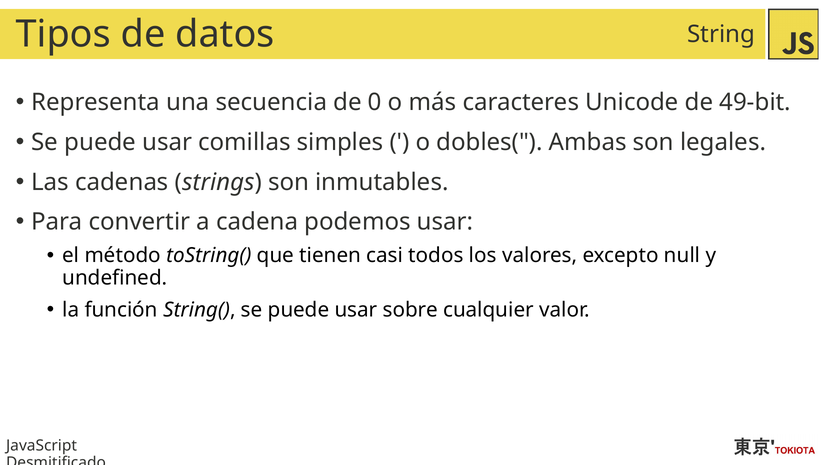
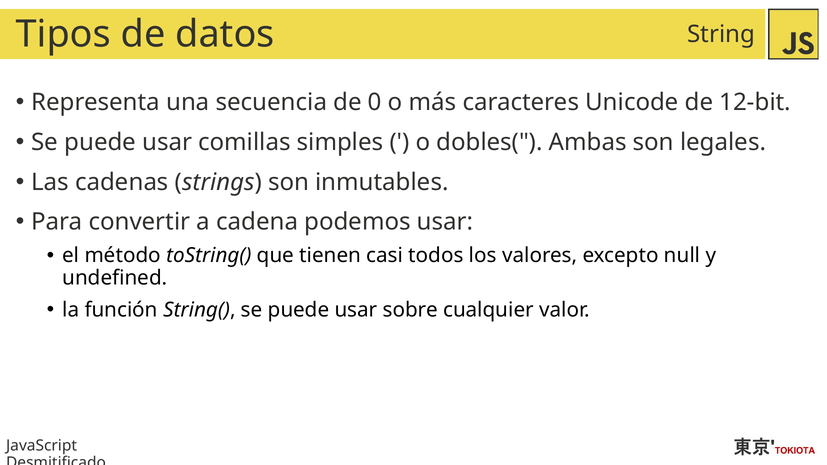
49-bit: 49-bit -> 12-bit (755, 103)
